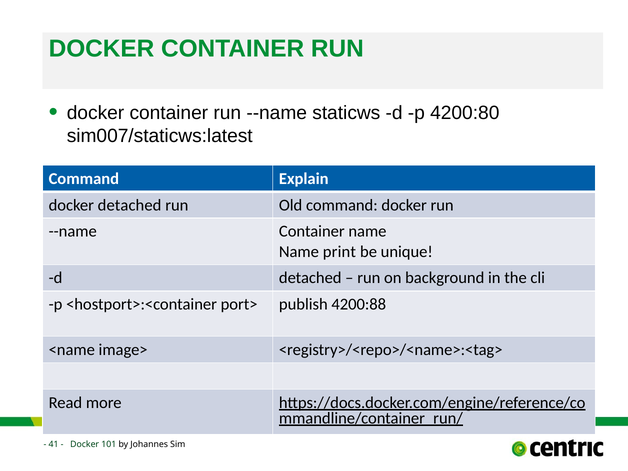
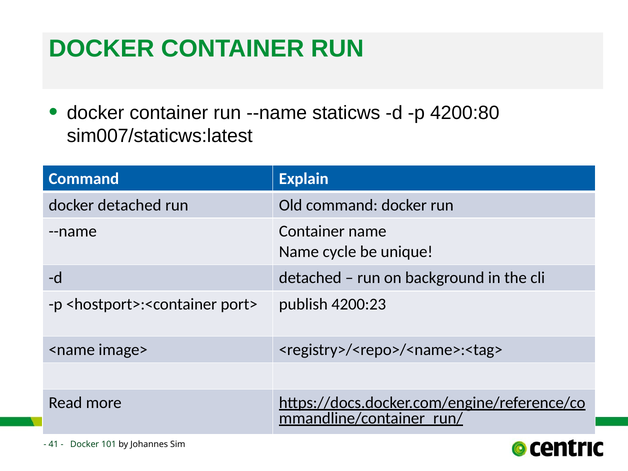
print: print -> cycle (339, 252)
4200:88: 4200:88 -> 4200:23 (359, 304)
